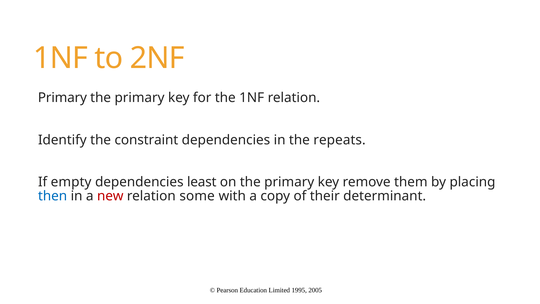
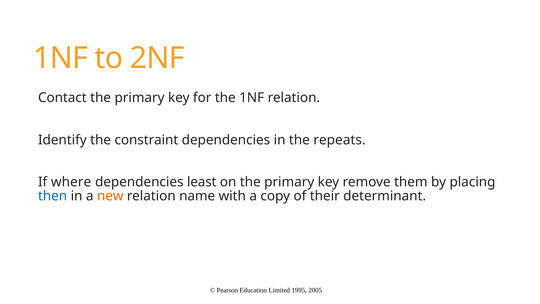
Primary: Primary -> Contact (62, 98)
empty: empty -> where (71, 182)
new colour: red -> orange (110, 196)
some: some -> name (197, 196)
